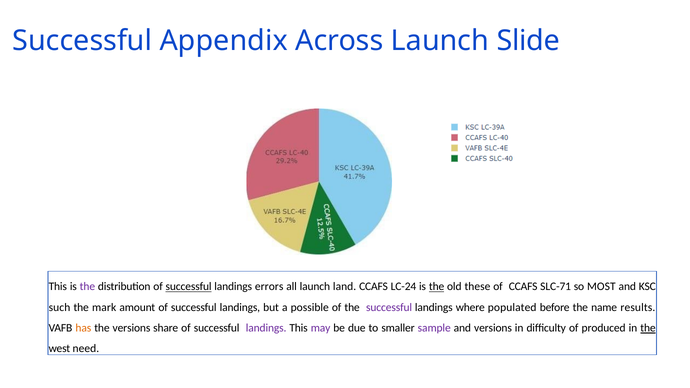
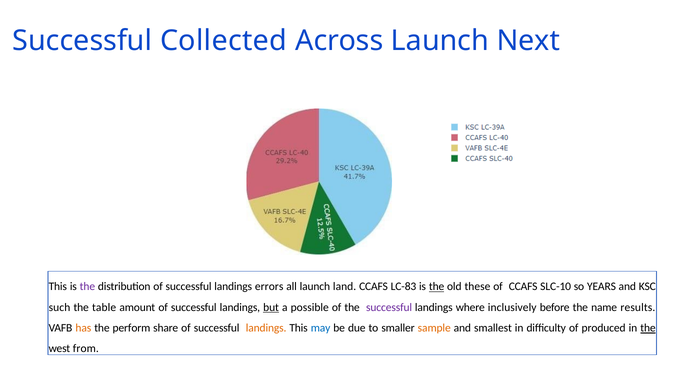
Appendix: Appendix -> Collected (224, 41)
Slide: Slide -> Next (528, 41)
successful underline: present -> none (189, 287)
LC-24: LC-24 -> LC-83 (403, 287)
SLC-71: SLC-71 -> SLC-10 (556, 287)
MOST: MOST -> YEARS (601, 287)
mark: mark -> table (104, 307)
but underline: none -> present (271, 307)
populated: populated -> inclusively (512, 307)
the versions: versions -> perform (131, 328)
landings colour: purple -> orange (266, 328)
may colour: purple -> blue (321, 328)
sample colour: purple -> orange (434, 328)
and versions: versions -> smallest (493, 328)
need: need -> from (86, 349)
